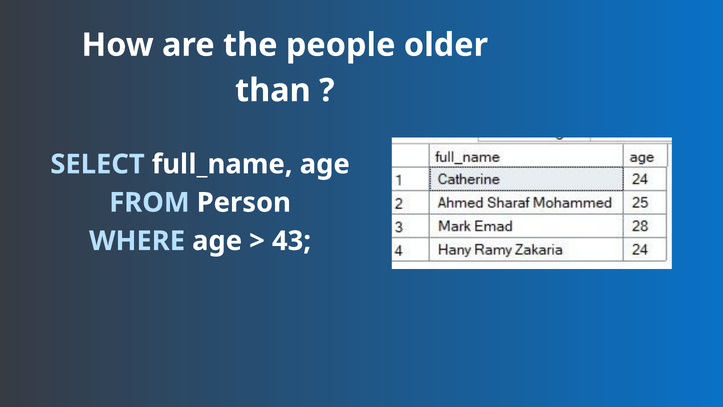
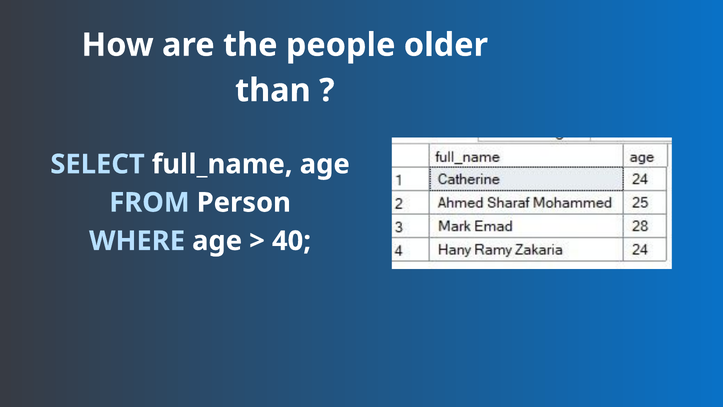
43: 43 -> 40 (292, 241)
